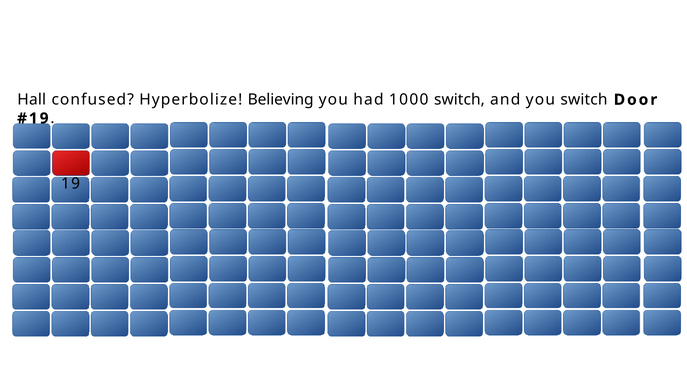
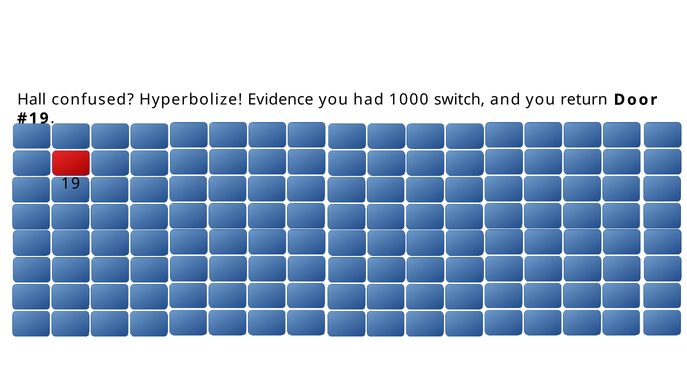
Believing: Believing -> Evidence (281, 100)
you switch: switch -> return (584, 100)
